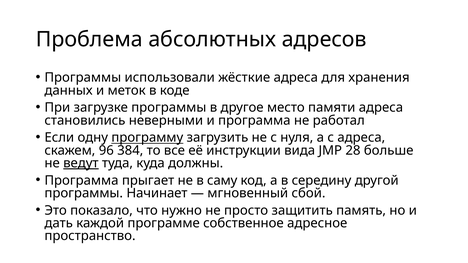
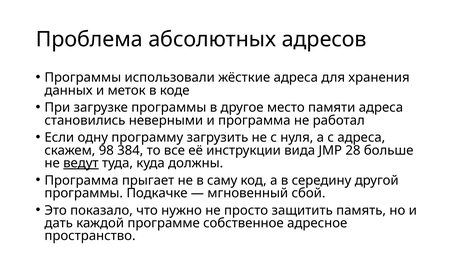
программу underline: present -> none (147, 138)
96: 96 -> 98 (106, 151)
Начинает: Начинает -> Подкачке (157, 193)
